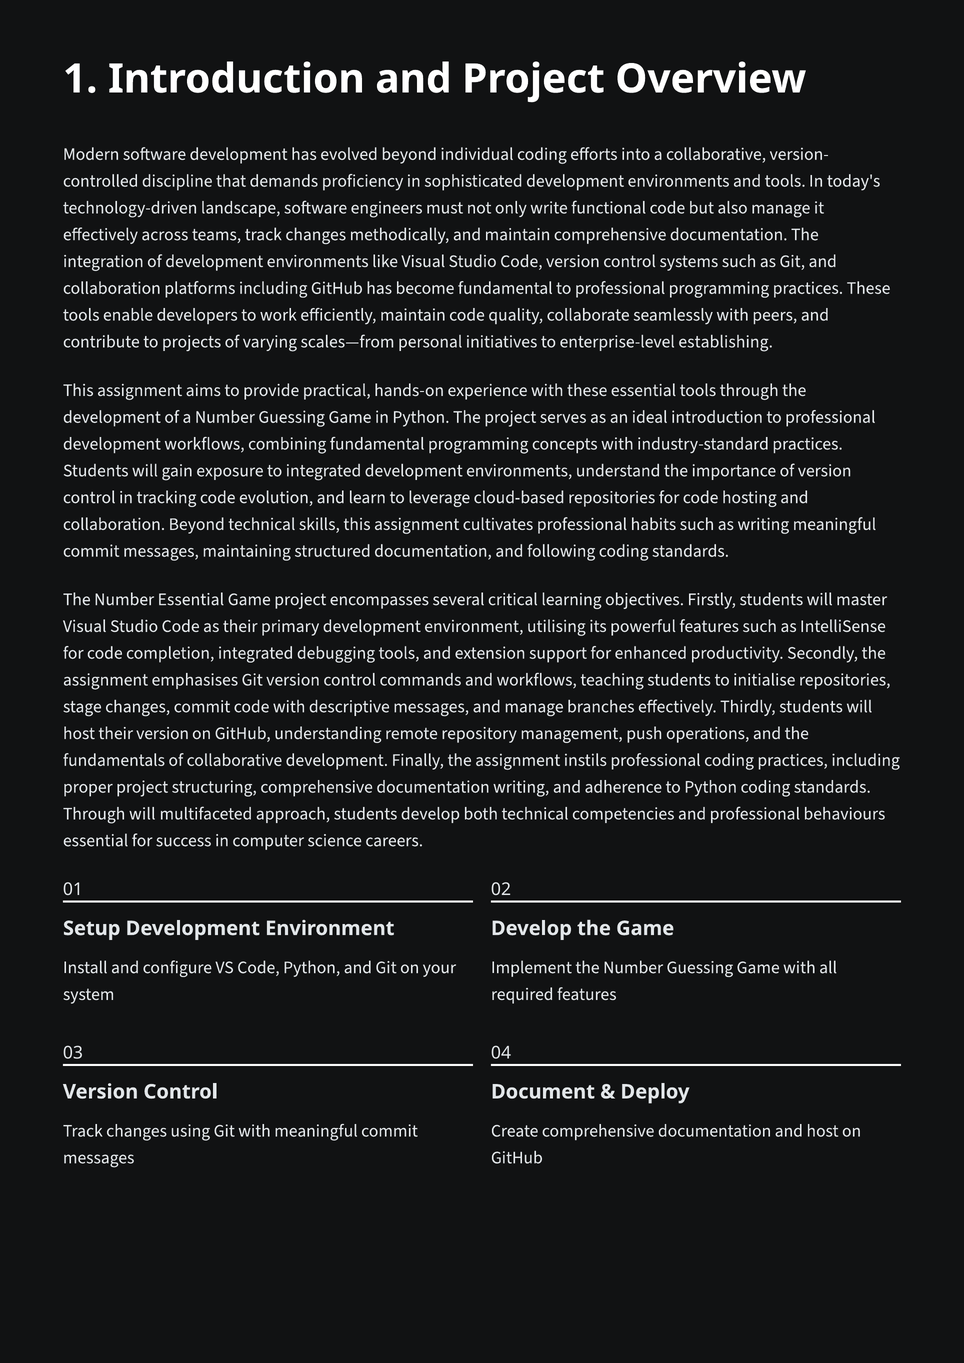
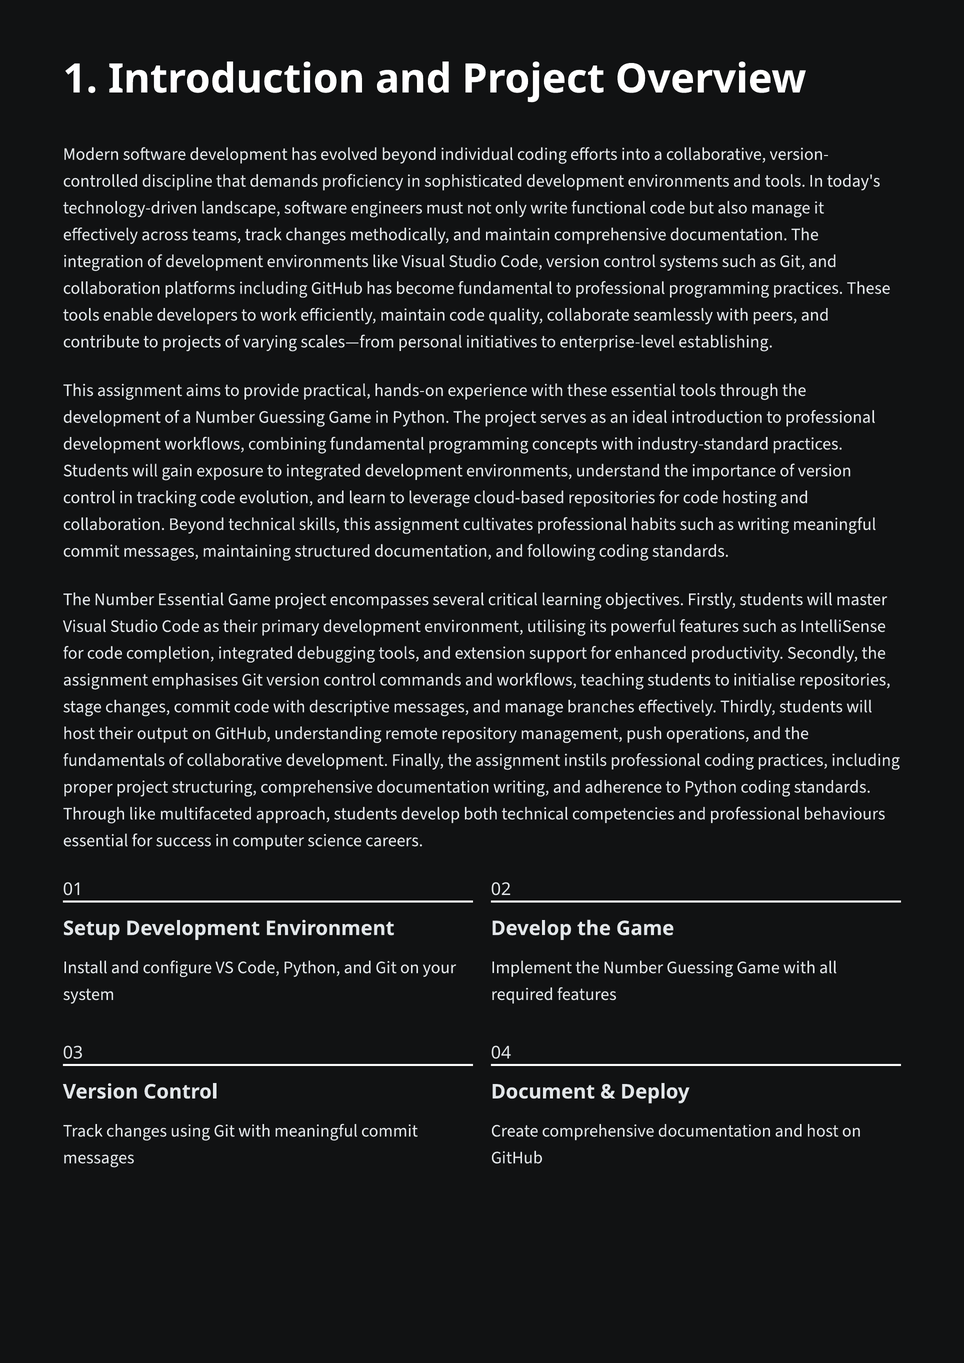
their version: version -> output (162, 733)
Through will: will -> like (142, 813)
